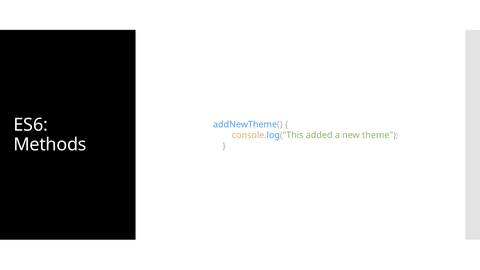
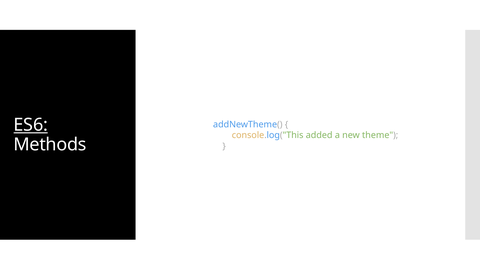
ES6 underline: none -> present (31, 125)
